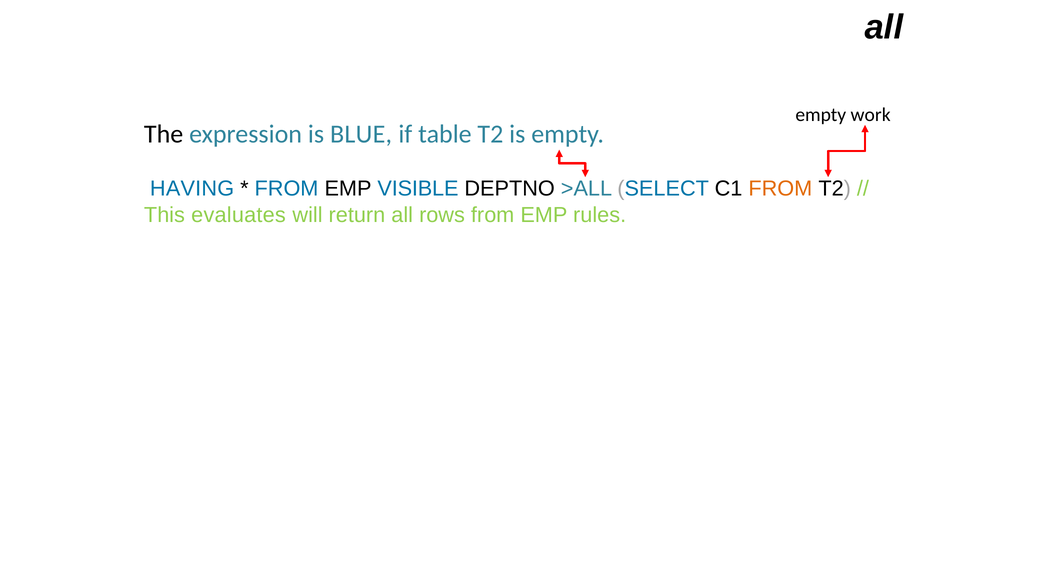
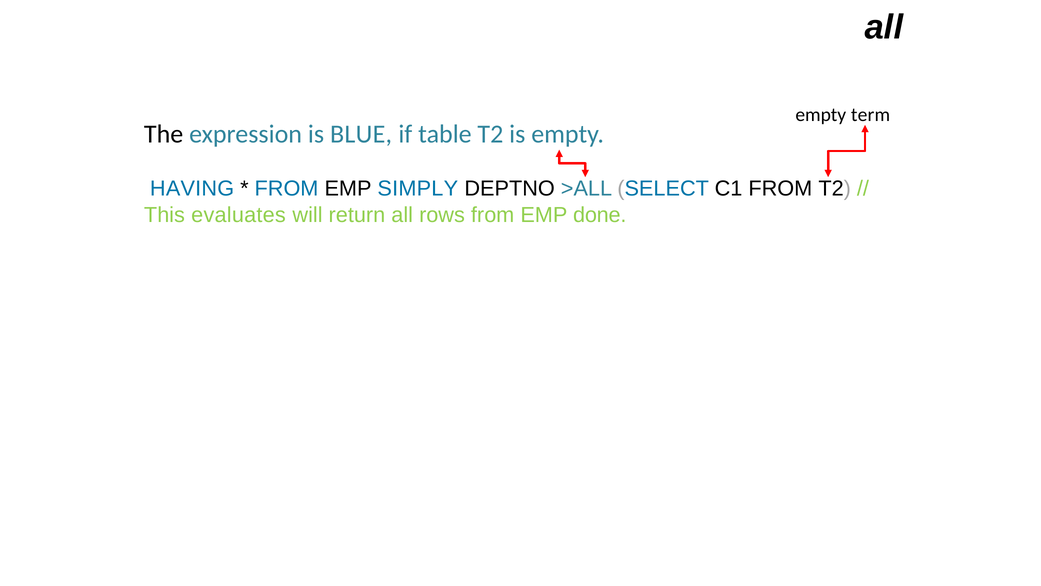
work: work -> term (871, 114)
VISIBLE: VISIBLE -> SIMPLY (418, 189)
FROM colour: orange -> black (780, 189)
rules: rules -> done (600, 215)
